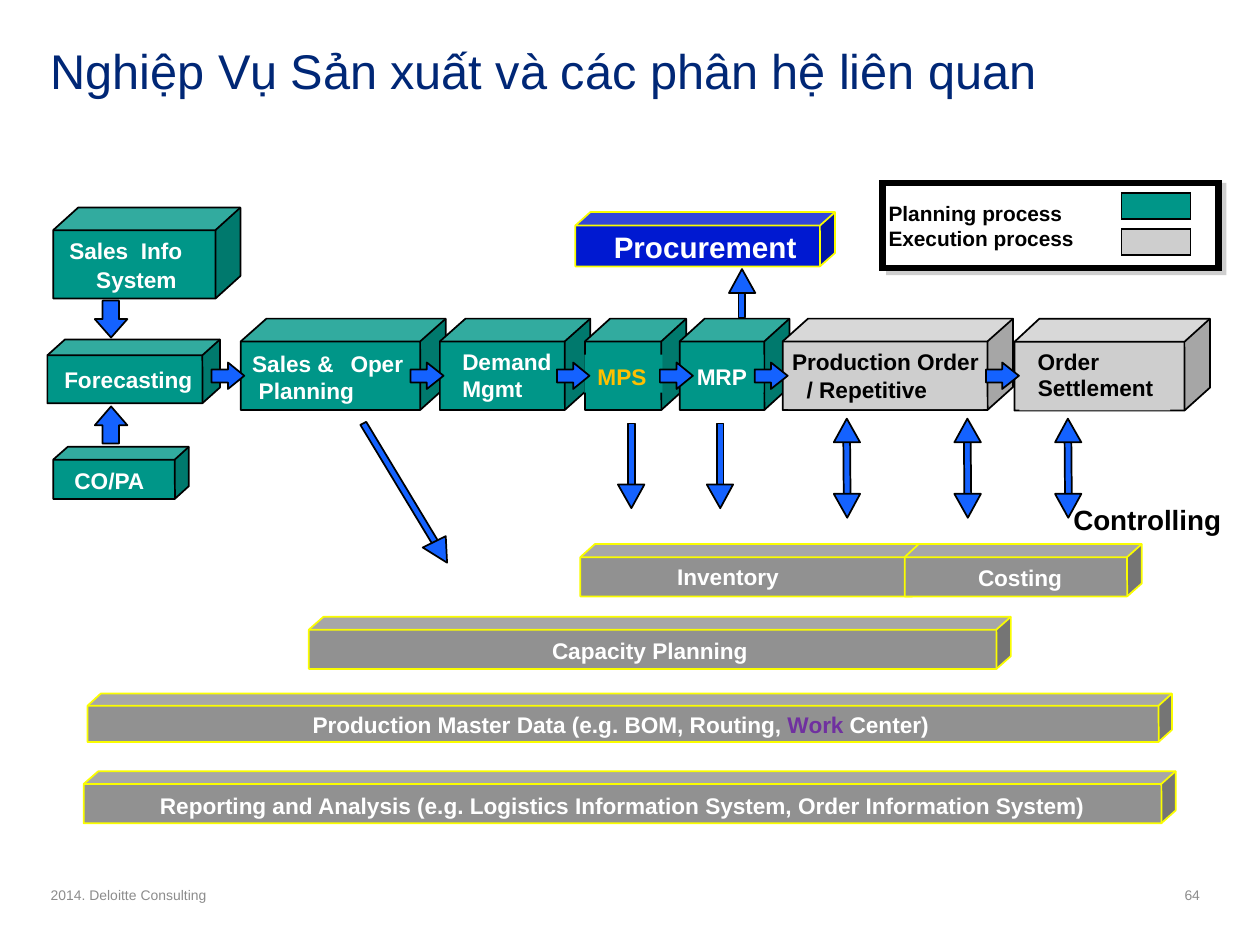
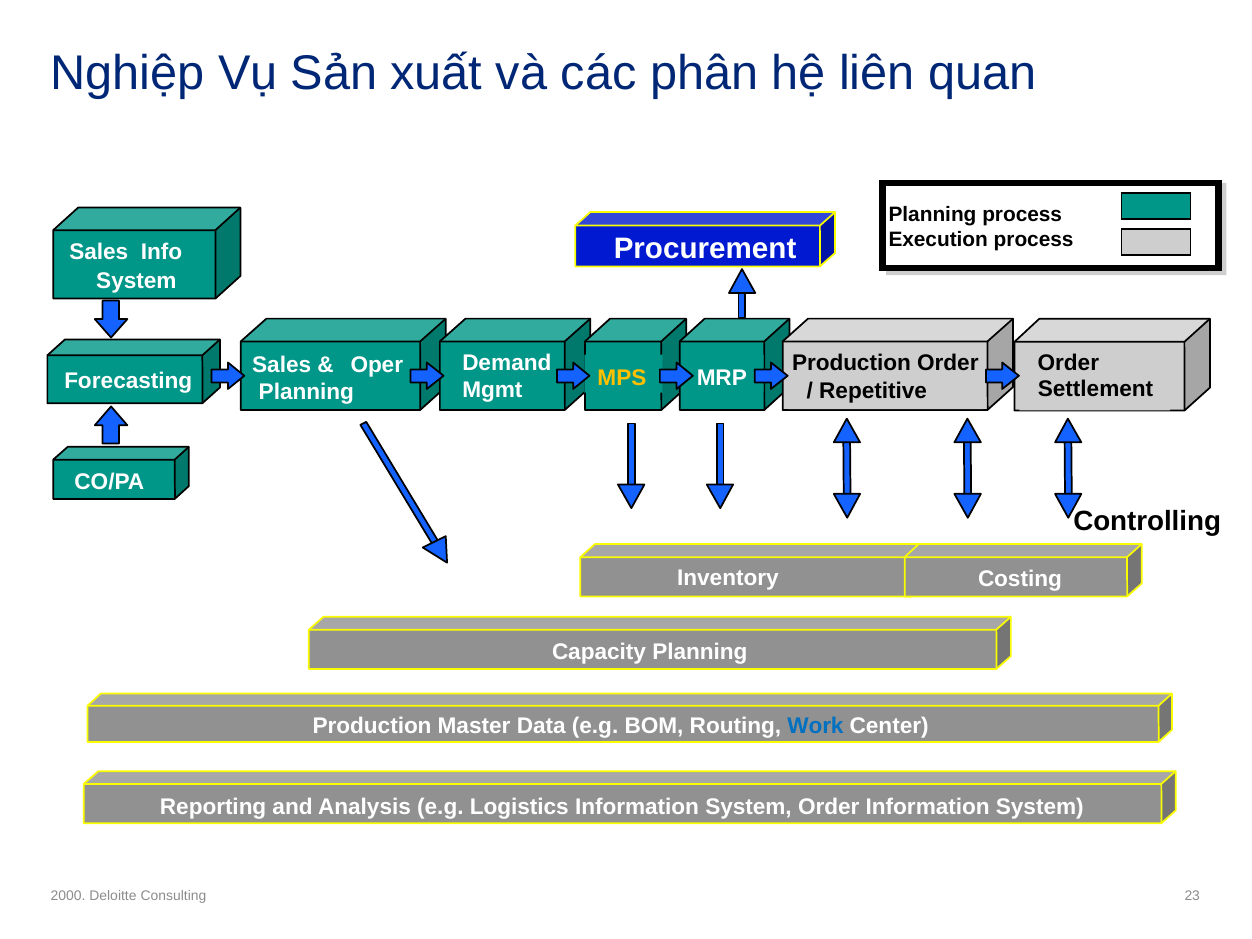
Work colour: purple -> blue (816, 726)
2014: 2014 -> 2000 (68, 896)
64: 64 -> 23 (1192, 896)
